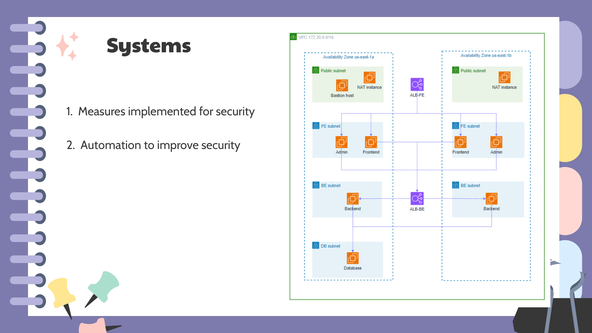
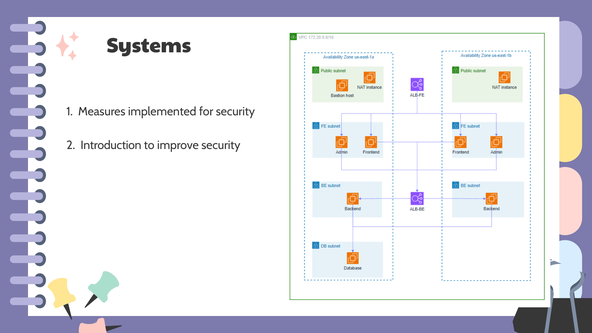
Automation: Automation -> Introduction (111, 145)
